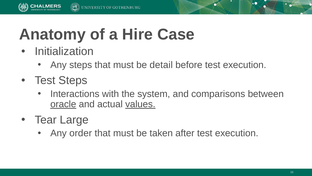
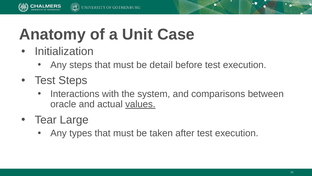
Hire: Hire -> Unit (138, 34)
oracle underline: present -> none (63, 104)
order: order -> types (81, 133)
